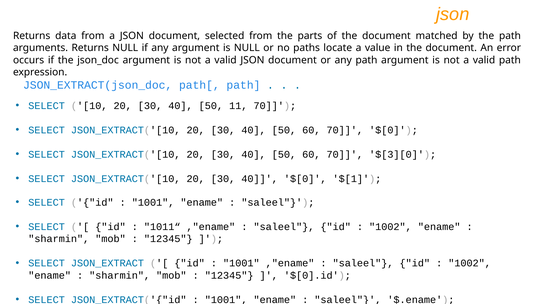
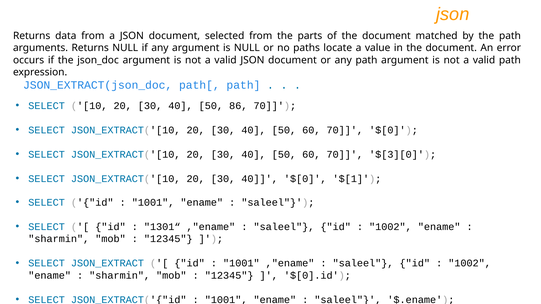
11: 11 -> 86 (238, 106)
1011“: 1011“ -> 1301“ (162, 227)
